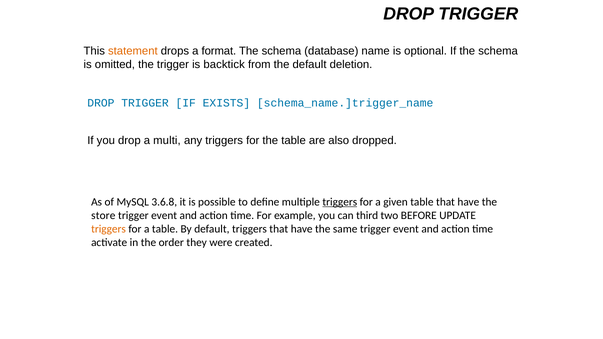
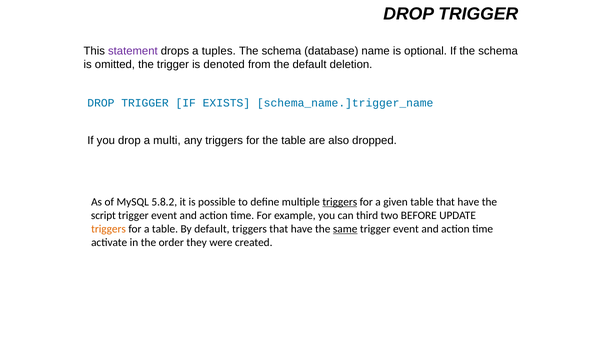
statement colour: orange -> purple (133, 51)
format: format -> tuples (219, 51)
backtick: backtick -> denoted (224, 65)
3.6.8: 3.6.8 -> 5.8.2 (164, 202)
store: store -> script (103, 216)
same underline: none -> present (345, 229)
